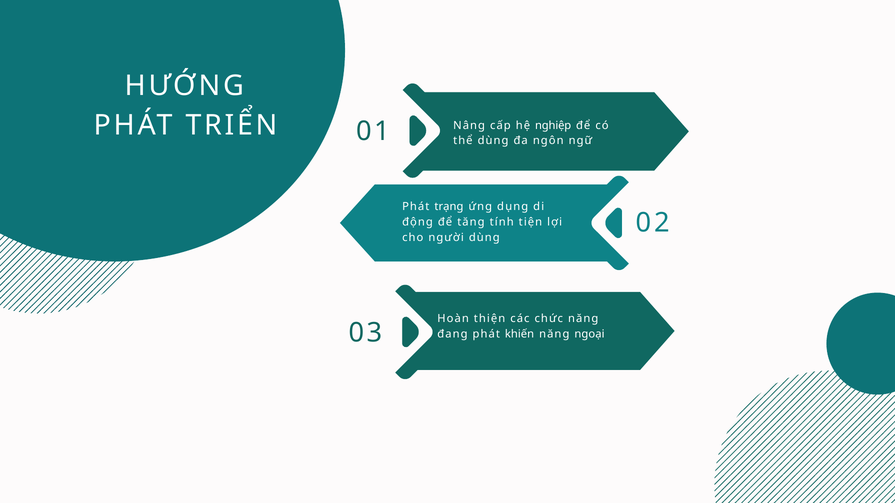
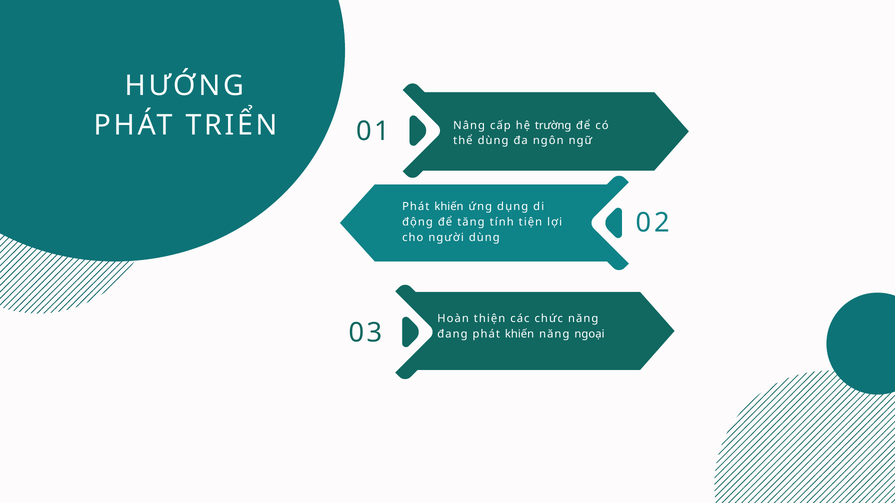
nghiệp: nghiệp -> trường (553, 125)
trạng: trạng -> khiến (449, 207)
